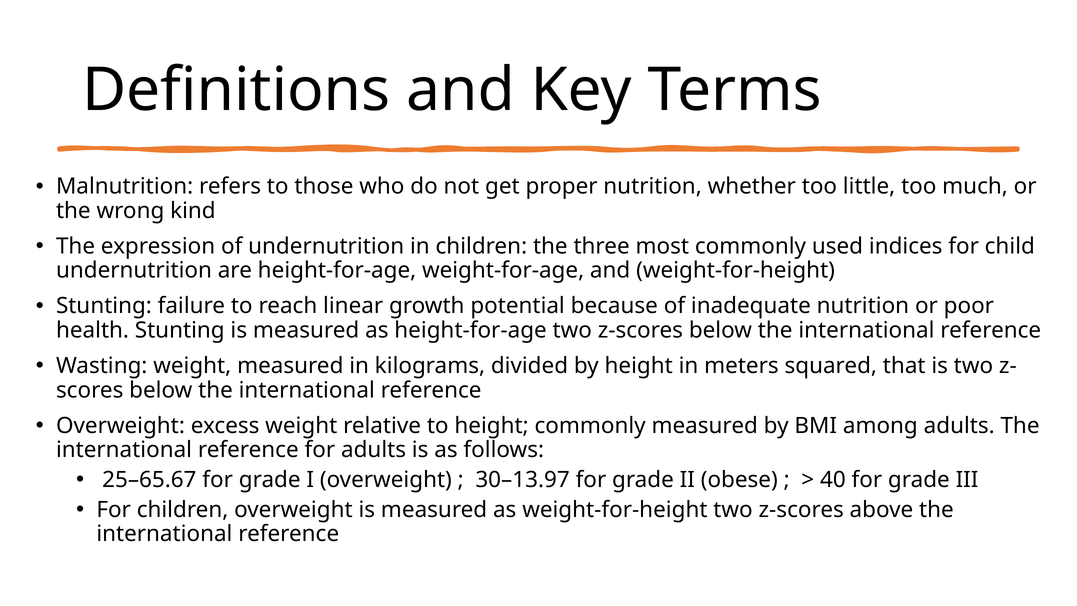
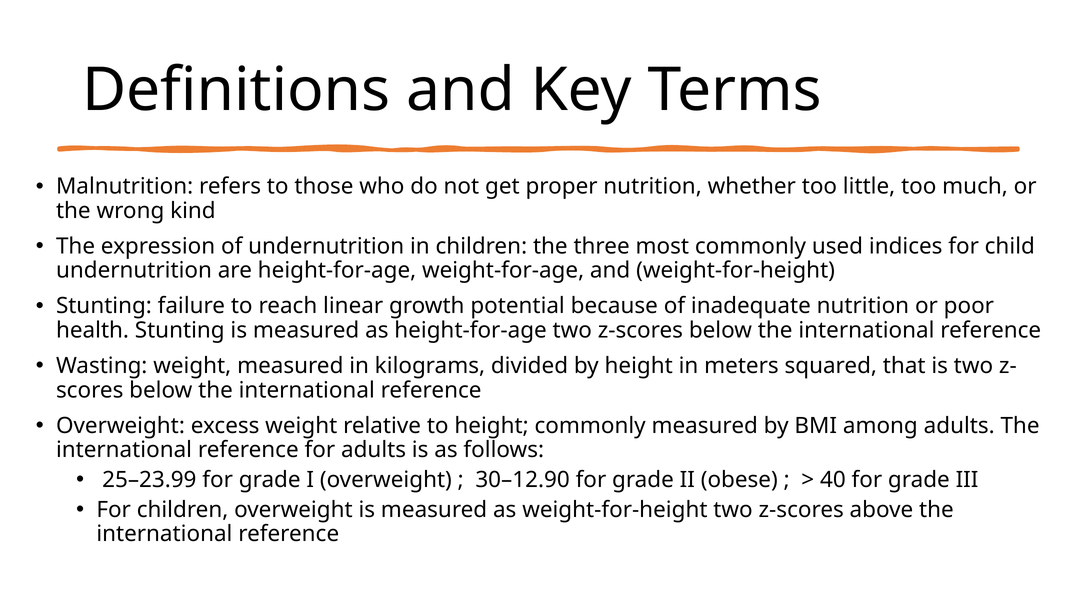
25–65.67: 25–65.67 -> 25–23.99 (149, 480)
30–13.97: 30–13.97 -> 30–12.90 (523, 480)
